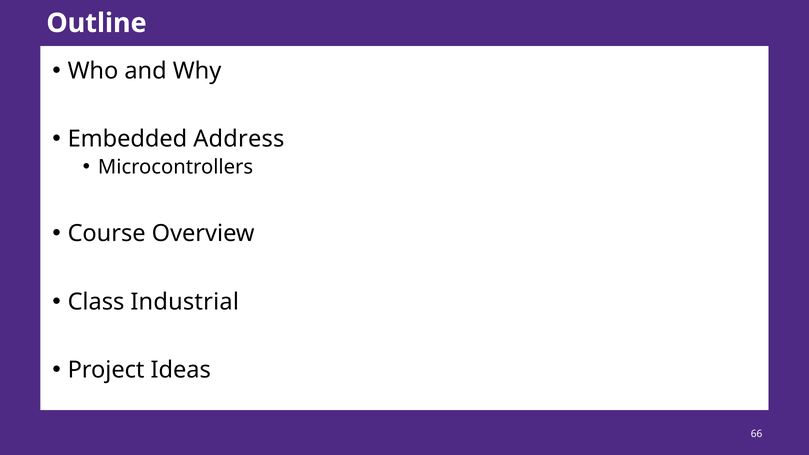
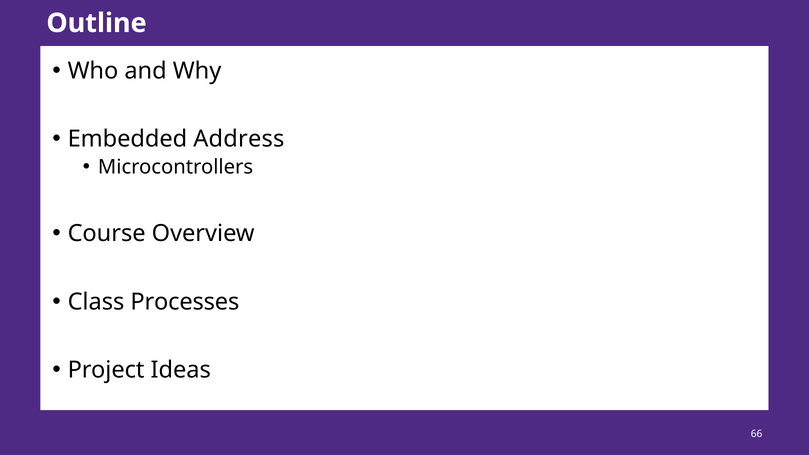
Industrial: Industrial -> Processes (185, 302)
